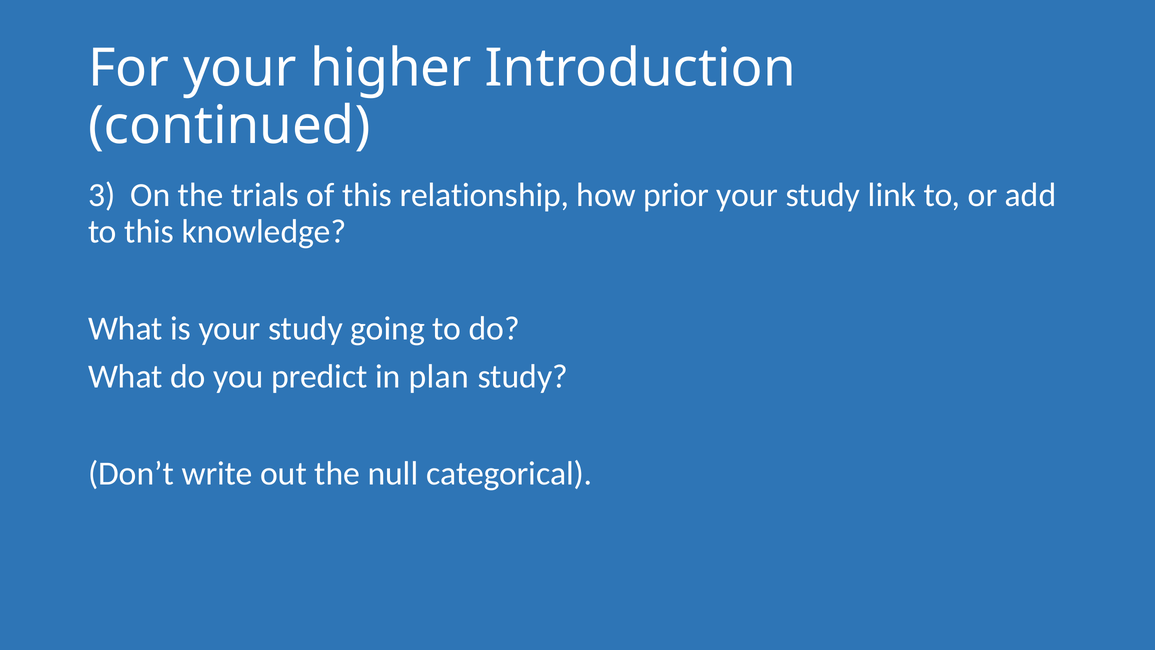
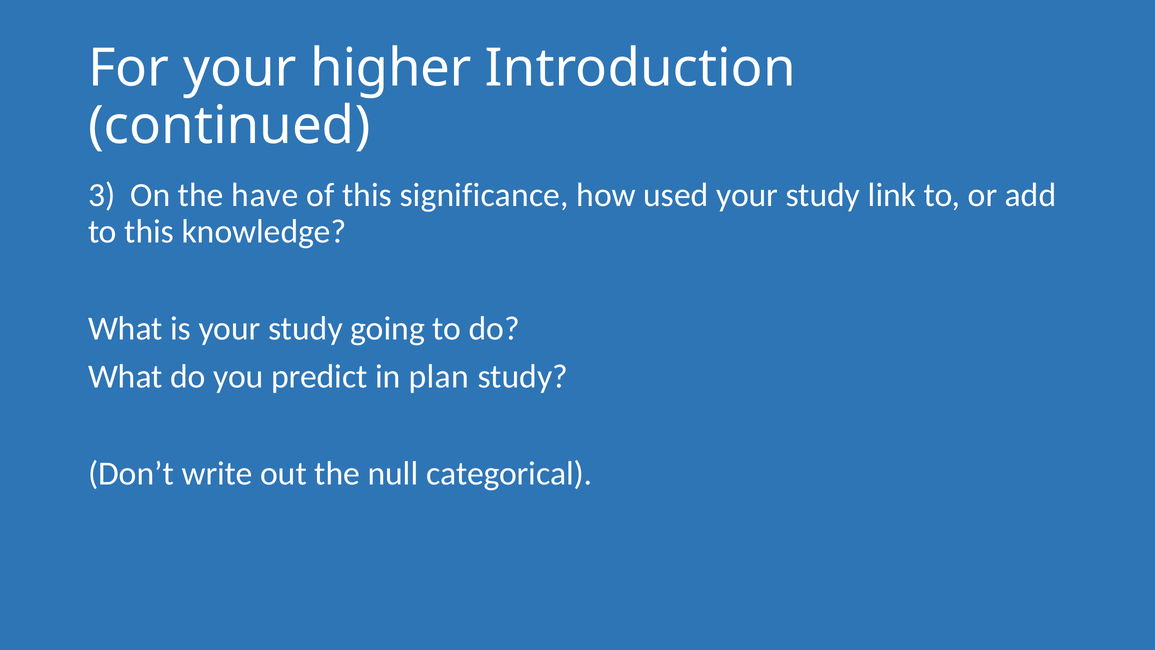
trials: trials -> have (265, 195)
relationship: relationship -> significance (484, 195)
prior: prior -> used (676, 195)
